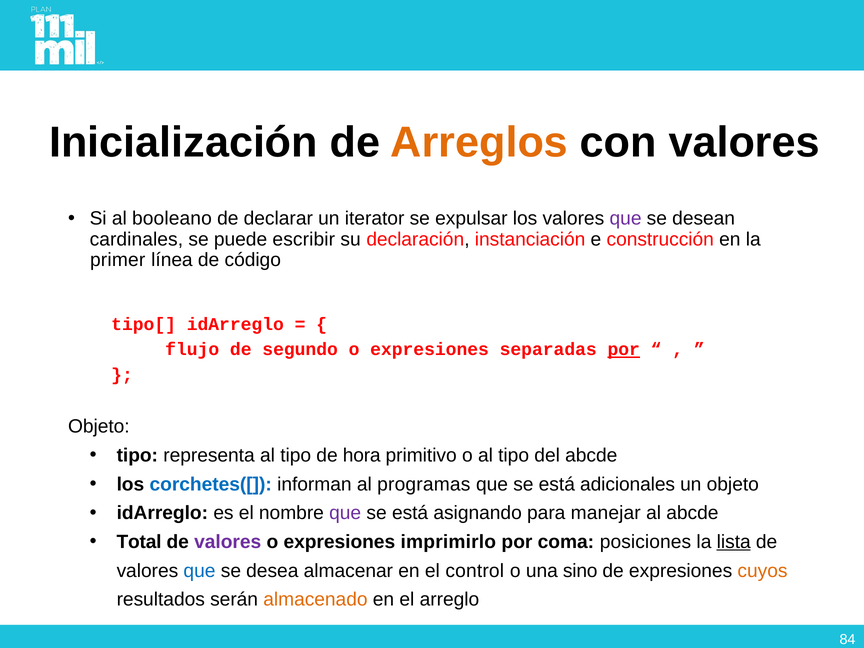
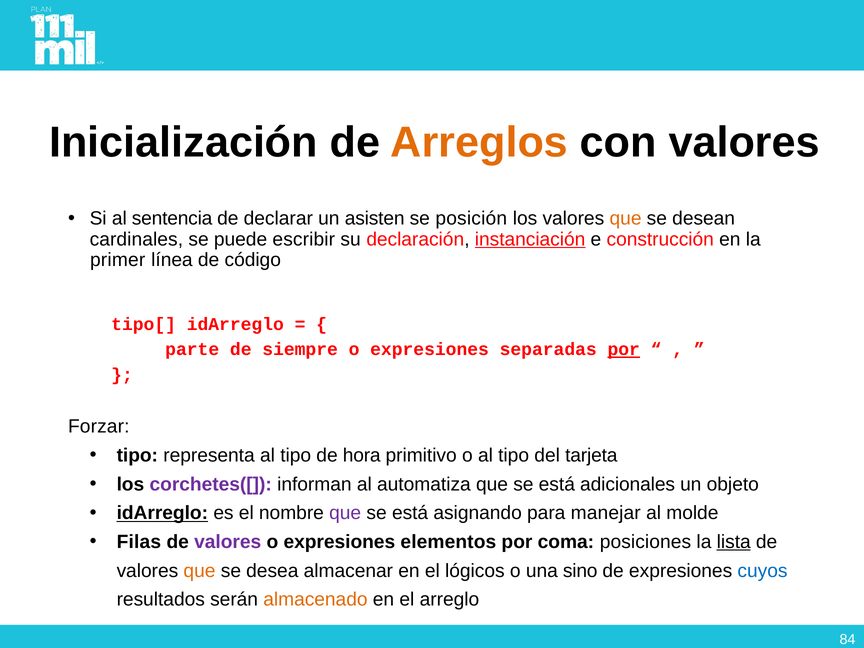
booleano: booleano -> sentencia (172, 219)
iterator: iterator -> asisten (375, 219)
expulsar: expulsar -> posición (471, 219)
que colour: purple -> orange (626, 219)
instanciación underline: none -> present (530, 239)
flujo: flujo -> parte (192, 350)
segundo: segundo -> siempre (300, 350)
Objeto: Objeto -> Forzar (99, 426)
del abcde: abcde -> tarjeta (591, 456)
corchetes([ colour: blue -> purple (211, 484)
programas: programas -> automatiza (424, 484)
idArreglo underline: none -> present (162, 513)
al abcde: abcde -> molde (692, 513)
Total: Total -> Filas (139, 542)
imprimirlo: imprimirlo -> elementos (448, 542)
que colour: blue -> orange (199, 571)
control: control -> lógicos (475, 571)
cuyos colour: orange -> blue (762, 571)
